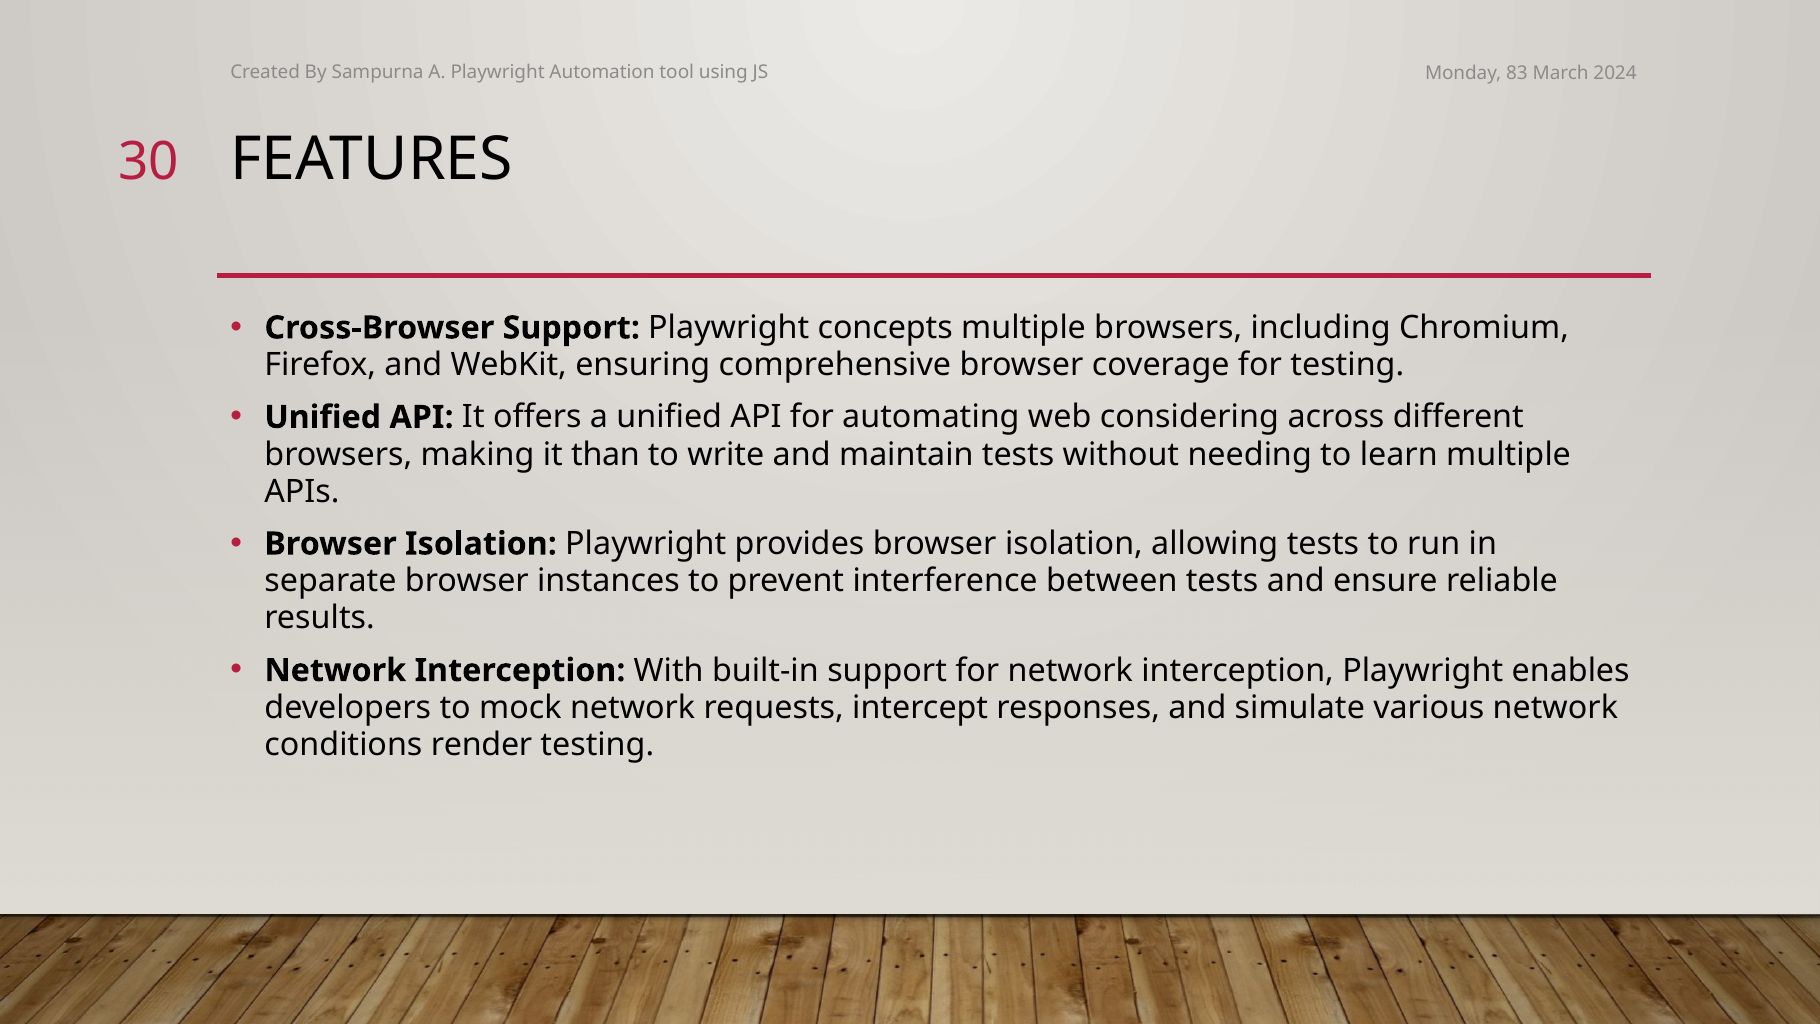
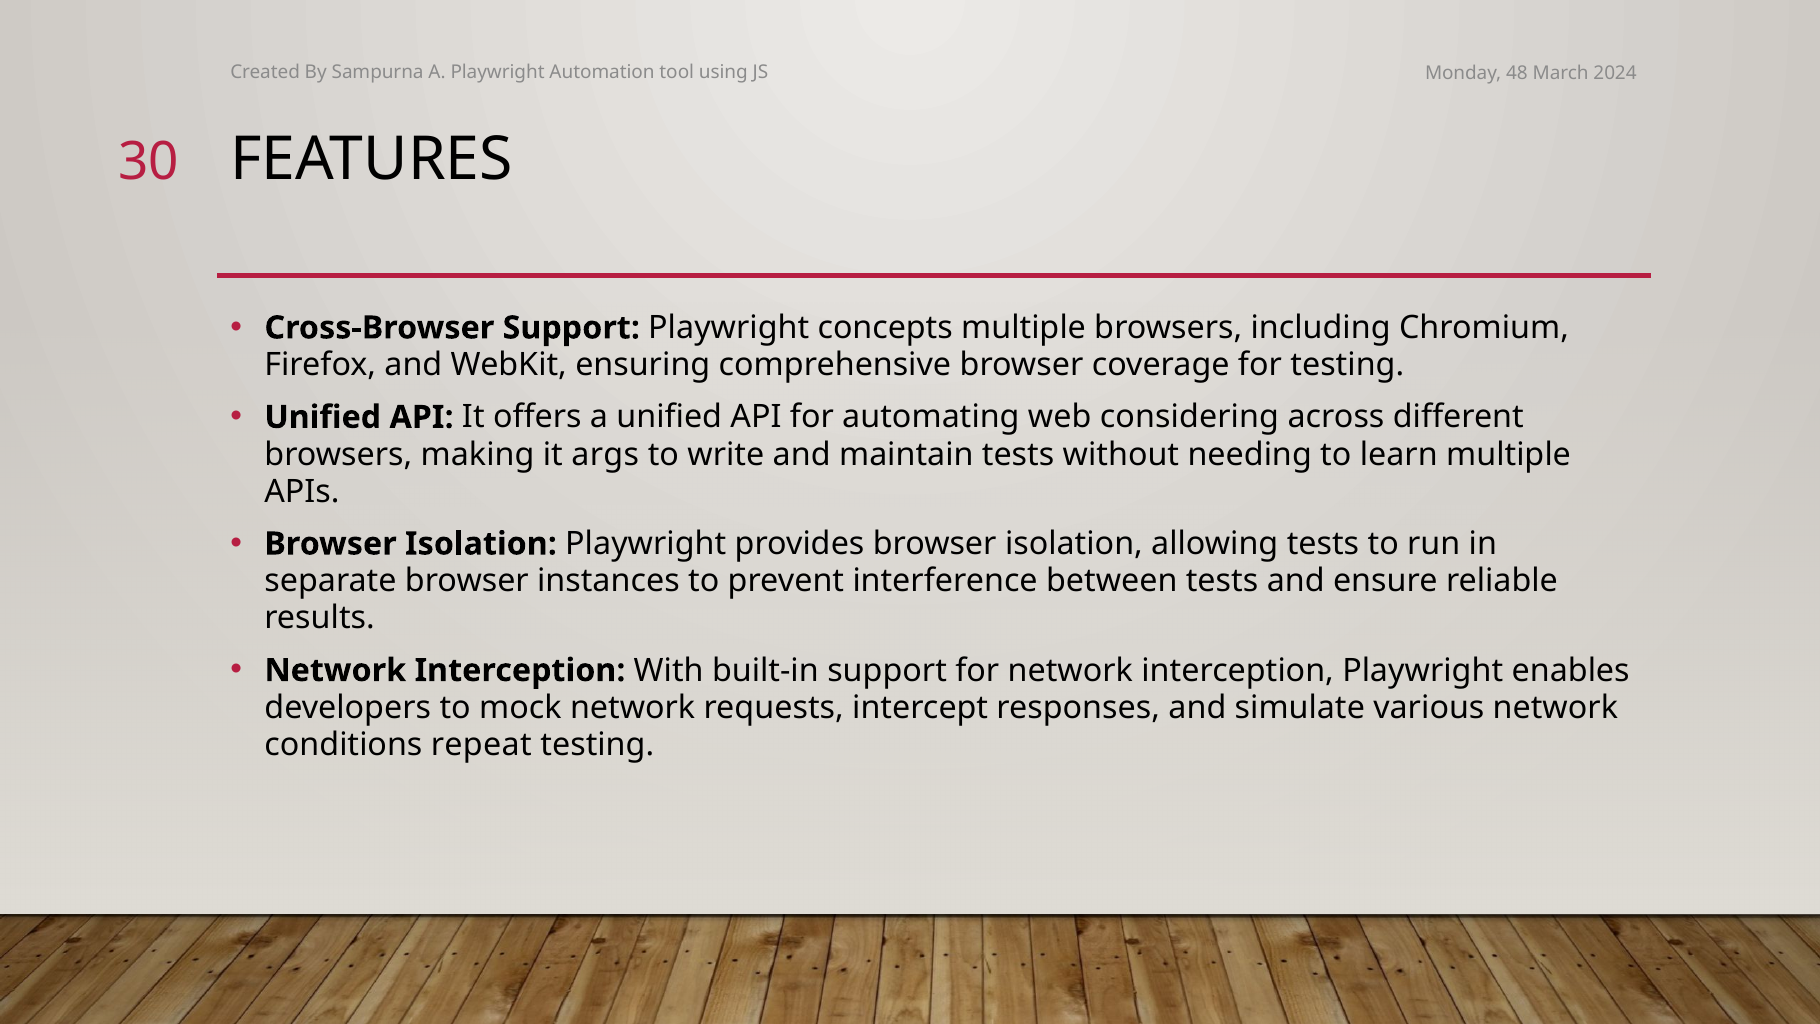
83: 83 -> 48 (1517, 74)
than: than -> args (605, 454)
render: render -> repeat (481, 745)
